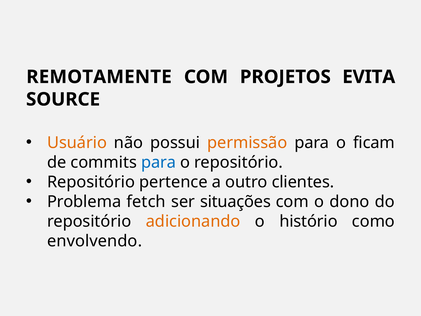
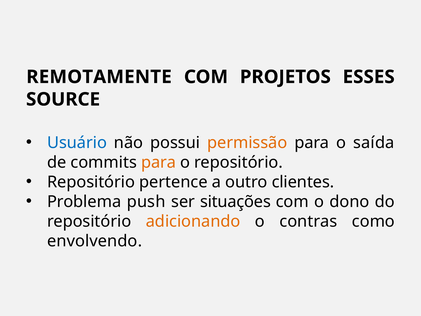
EVITA: EVITA -> ESSES (369, 77)
Usuário colour: orange -> blue (77, 143)
ficam: ficam -> saída (374, 143)
para colour: blue -> orange (158, 162)
fetch: fetch -> push (146, 202)
histório: histório -> contras (308, 221)
